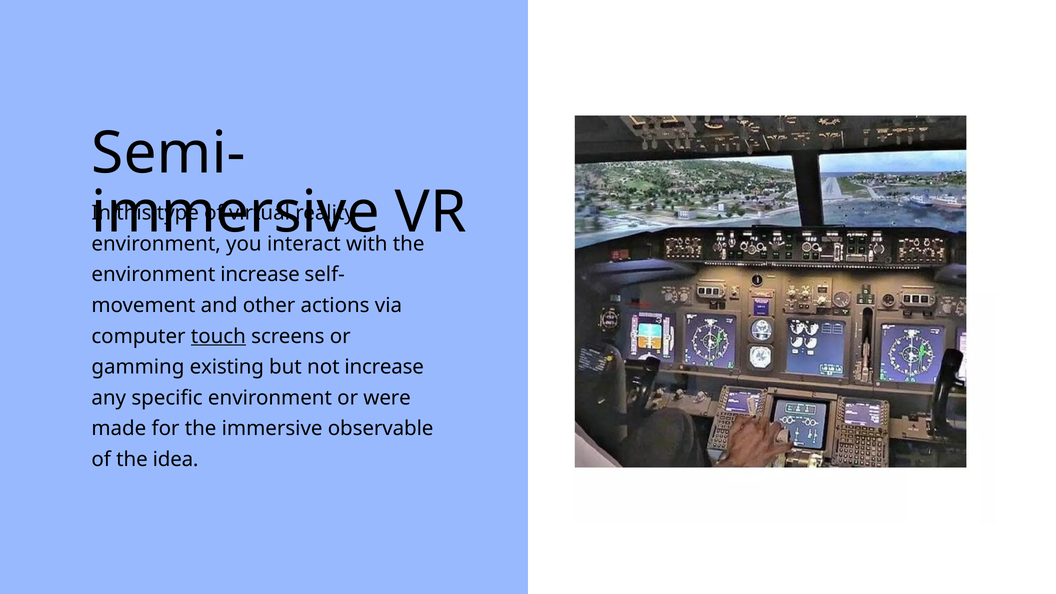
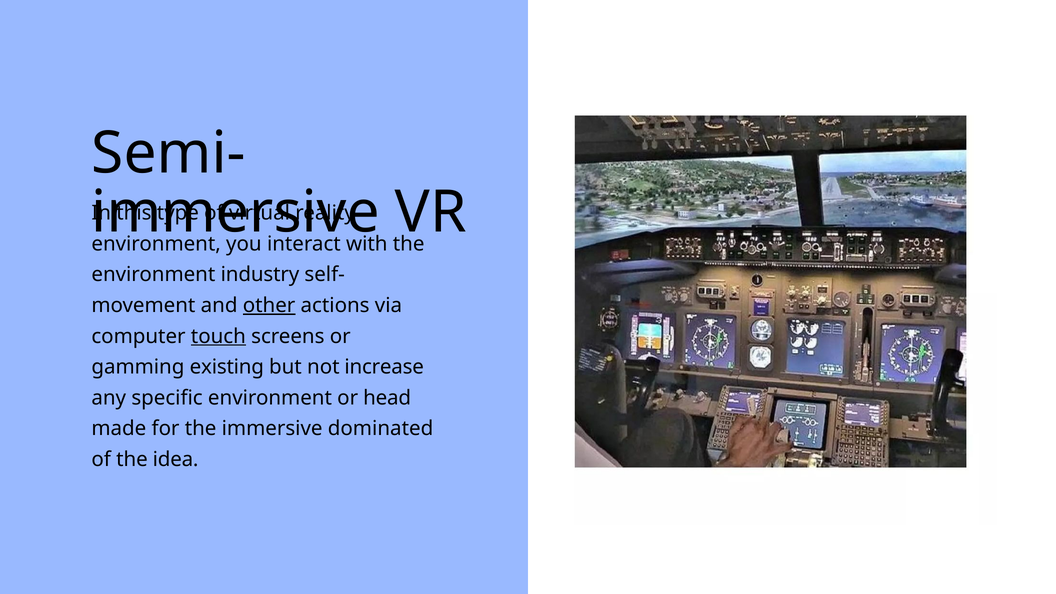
environment increase: increase -> industry (260, 275)
other underline: none -> present (269, 305)
were: were -> head (387, 398)
observable: observable -> dominated (381, 429)
